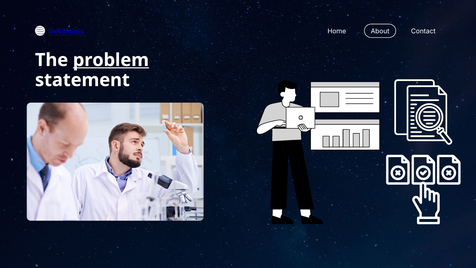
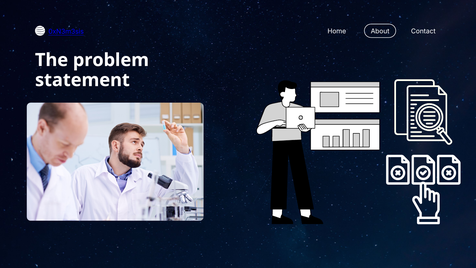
problem underline: present -> none (111, 60)
